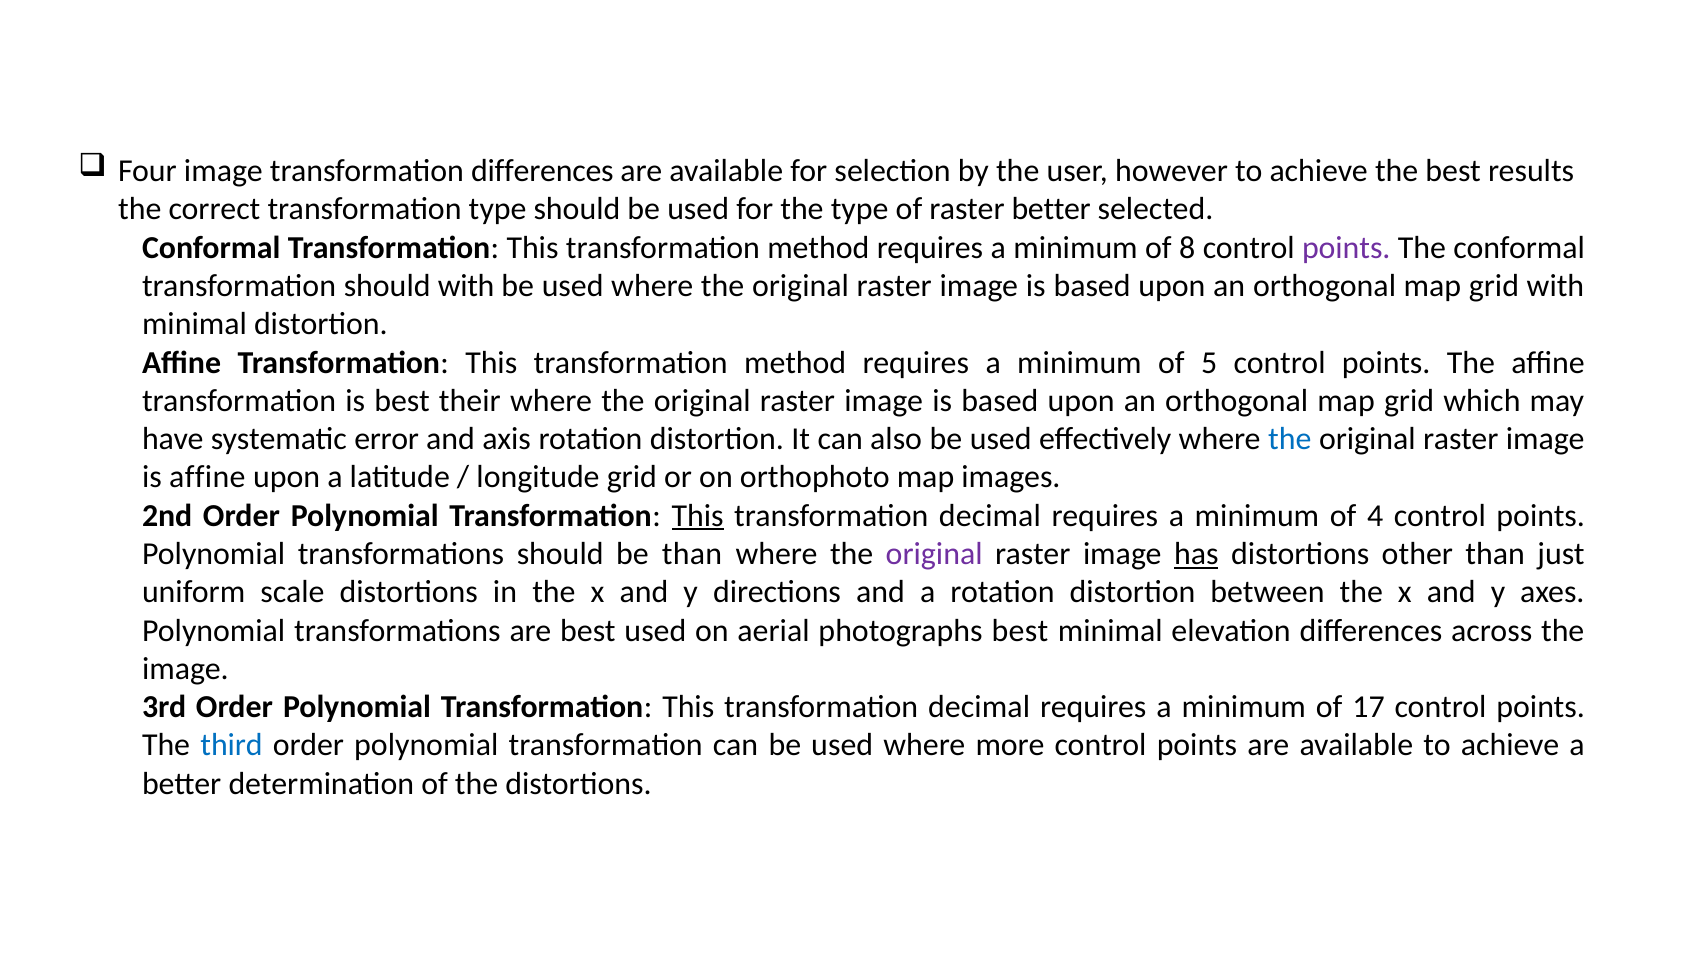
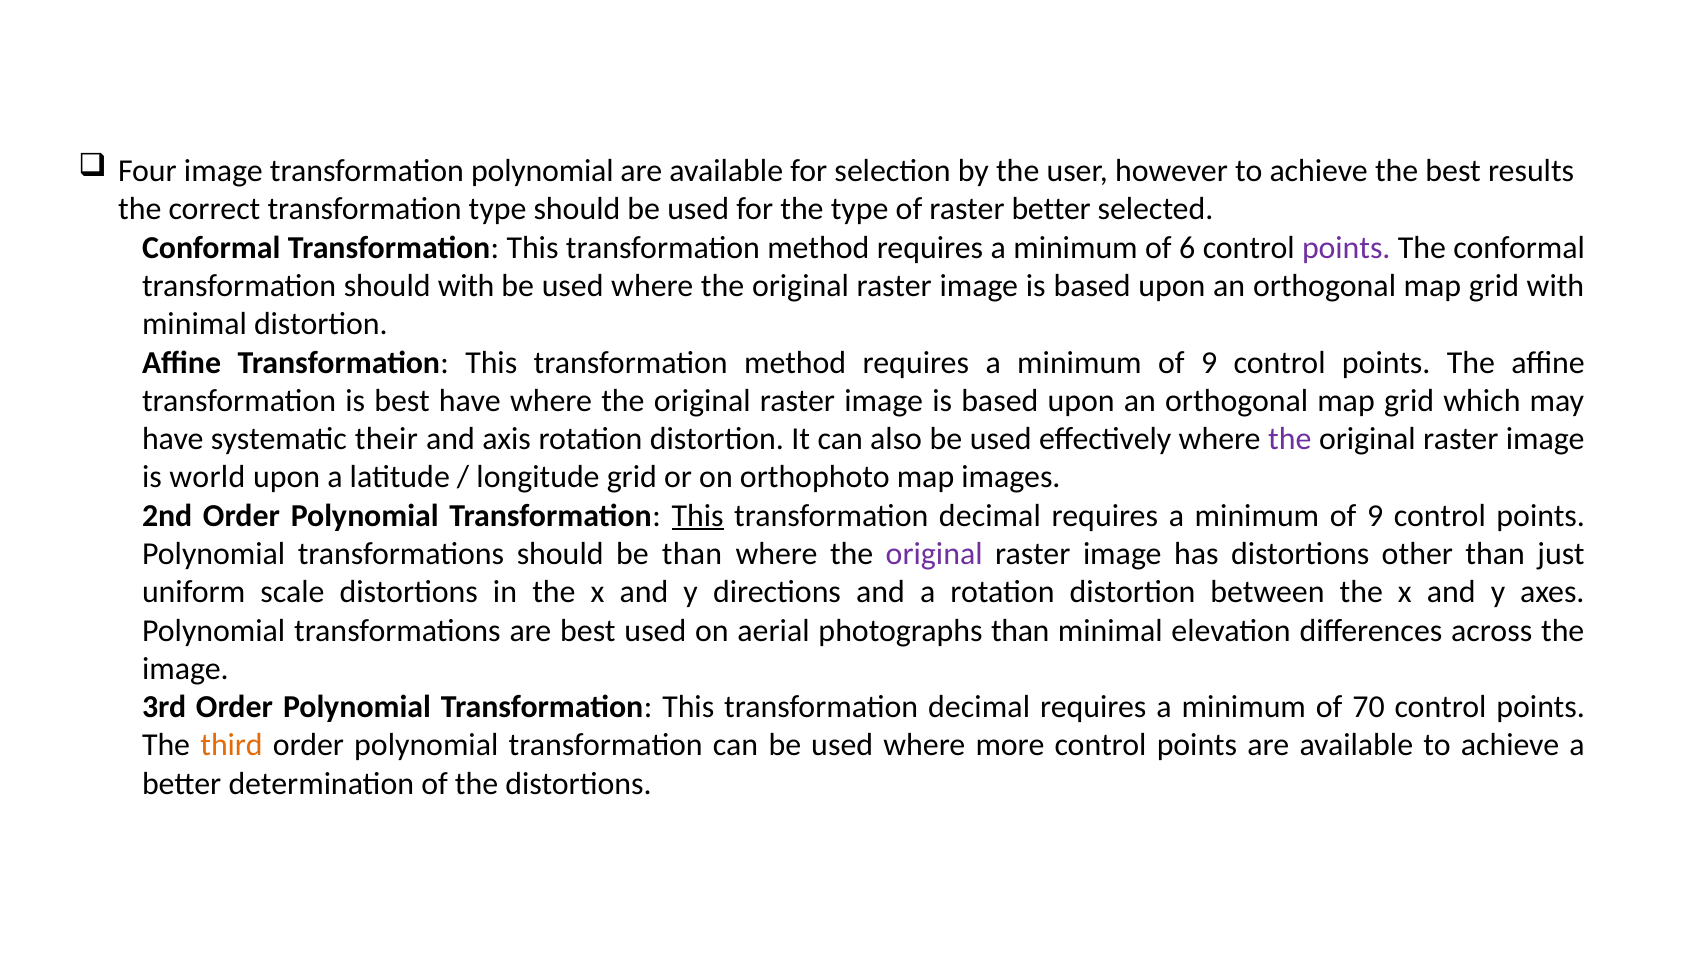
transformation differences: differences -> polynomial (542, 171)
8: 8 -> 6 (1187, 248)
5: 5 -> 9 (1209, 362)
best their: their -> have (470, 401)
error: error -> their (386, 439)
the colour: blue -> purple (1290, 439)
is affine: affine -> world (207, 477)
4: 4 -> 9 (1375, 516)
has underline: present -> none (1196, 554)
photographs best: best -> than (1020, 630)
17: 17 -> 70 (1369, 707)
third colour: blue -> orange (232, 745)
